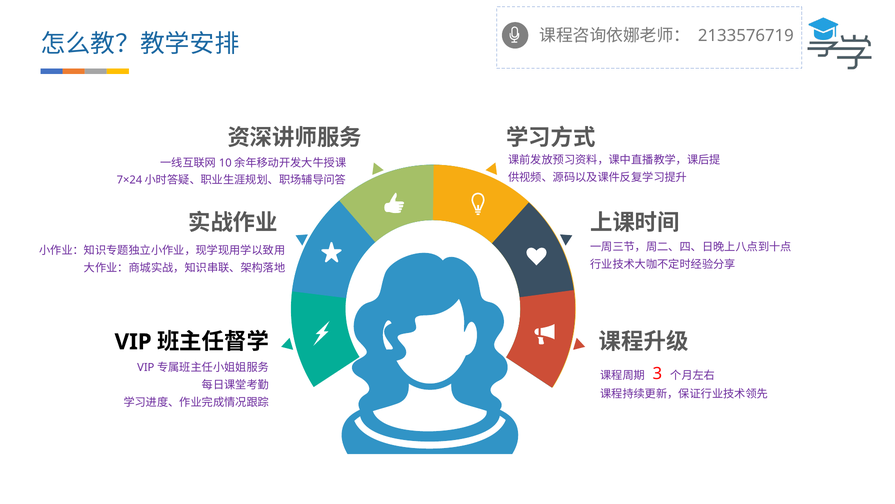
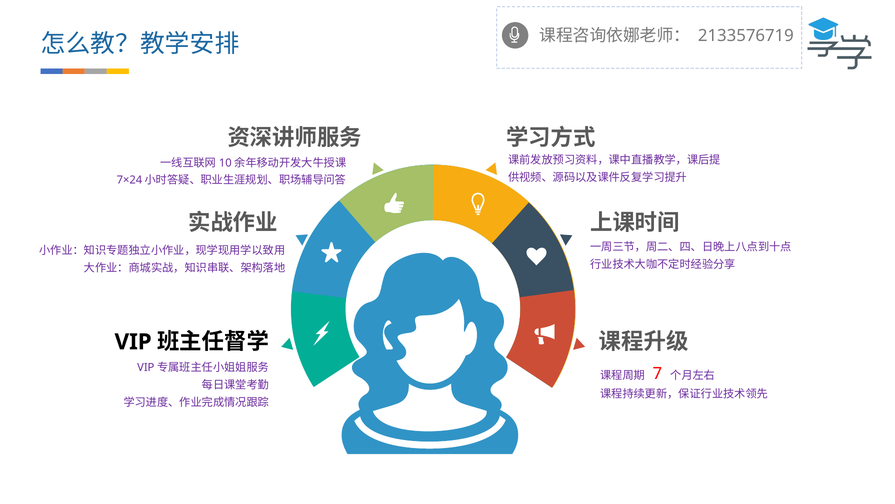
3: 3 -> 7 (657, 373)
